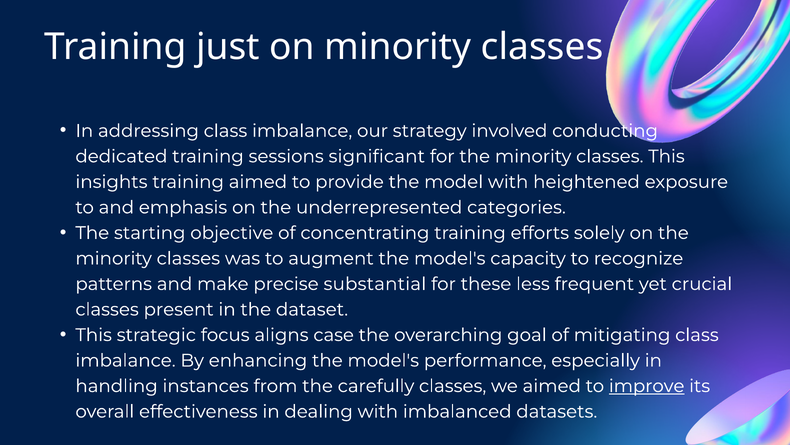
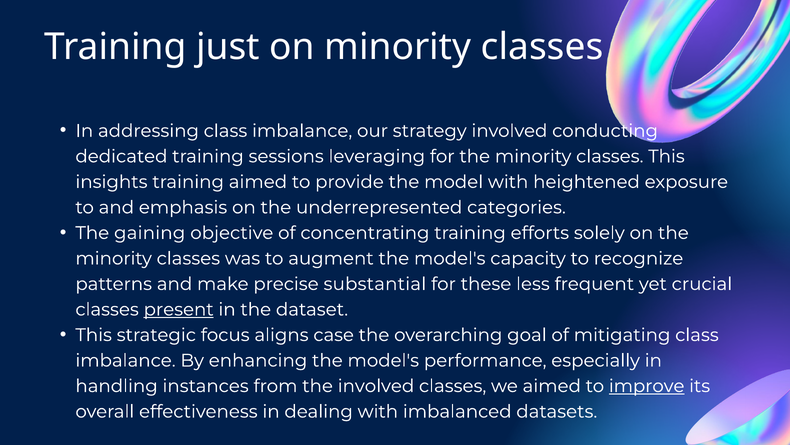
significant: significant -> leveraging (377, 156)
starting: starting -> gaining (150, 233)
present underline: none -> present (179, 309)
the carefully: carefully -> involved (376, 386)
